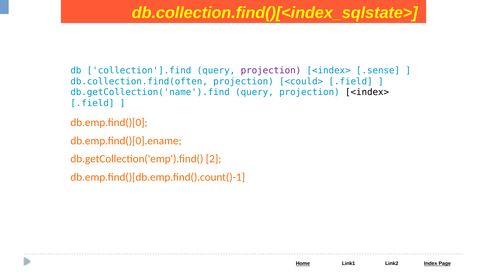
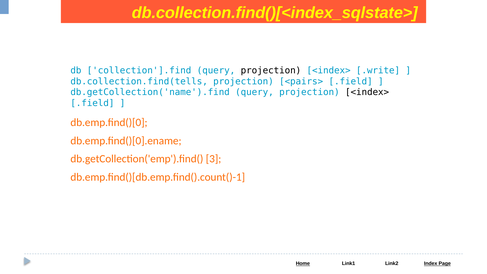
projection colour: purple -> black (271, 70)
.sense: .sense -> .write (378, 70)
db.collection.find(often: db.collection.find(often -> db.collection.find(tells (139, 81)
<could>: <could> -> <pairs> (301, 81)
2: 2 -> 3 (214, 159)
